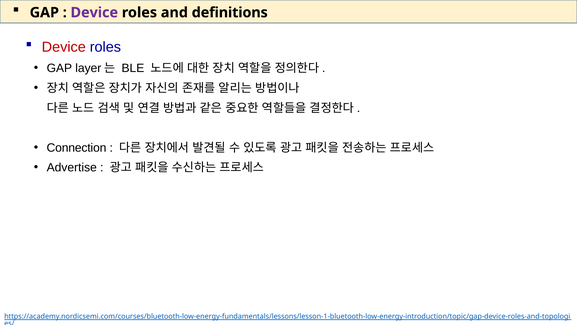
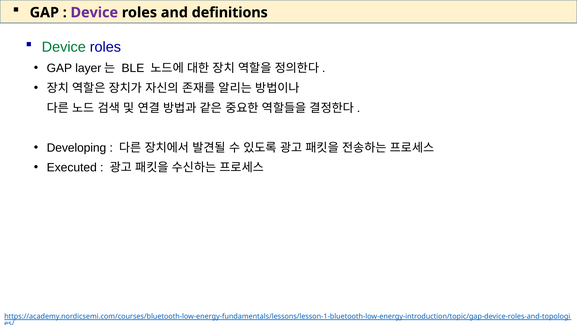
Device colour: red -> green (64, 47)
Connection: Connection -> Developing (76, 148)
Advertise: Advertise -> Executed (72, 167)
